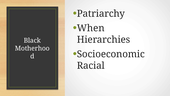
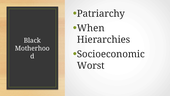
Racial: Racial -> Worst (91, 65)
